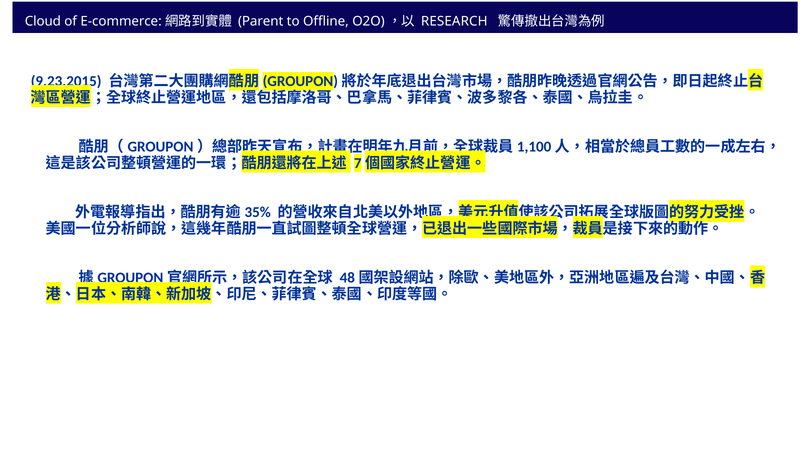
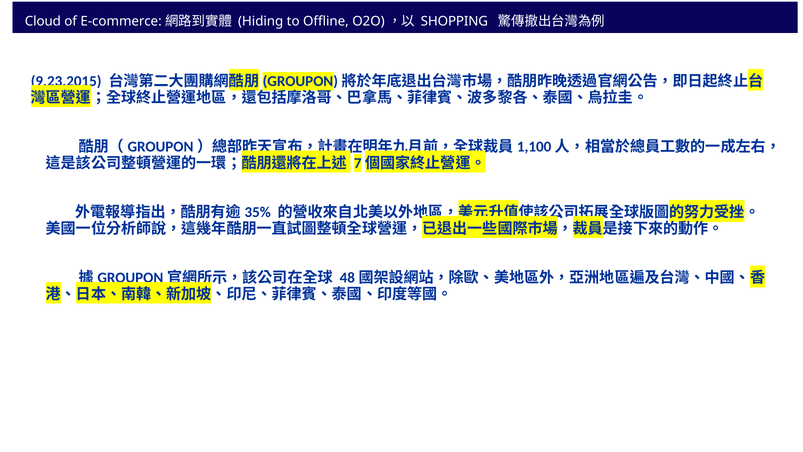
Parent: Parent -> Hiding (261, 21)
RESEARCH: RESEARCH -> SHOPPING (454, 21)
